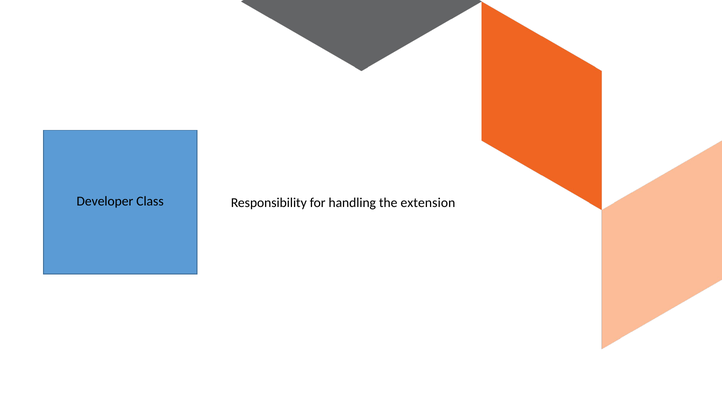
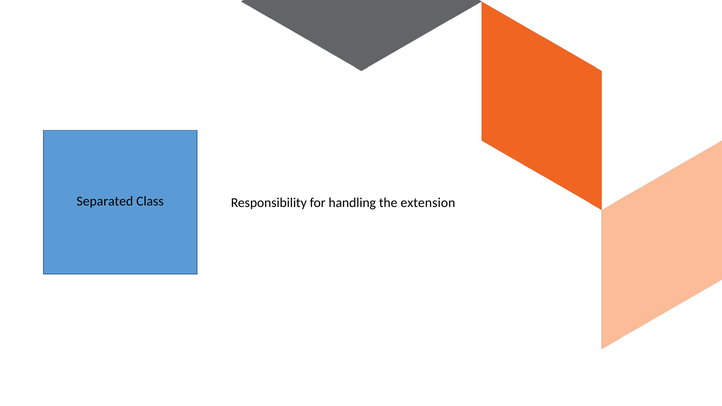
Developer: Developer -> Separated (105, 202)
